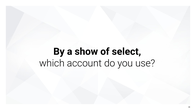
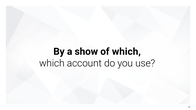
of select: select -> which (126, 52)
